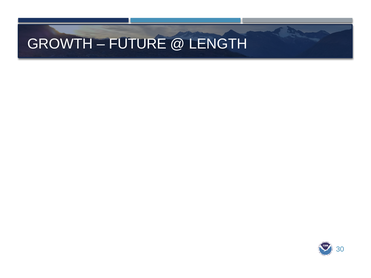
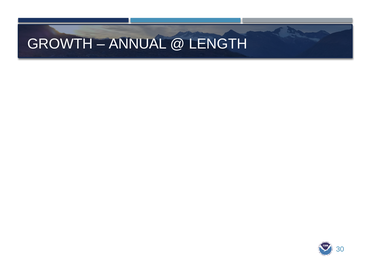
FUTURE: FUTURE -> ANNUAL (138, 44)
